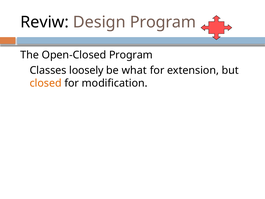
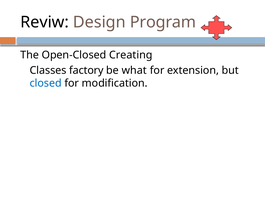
Open-Closed Program: Program -> Creating (131, 55)
loosely: loosely -> factory (86, 70)
closed colour: orange -> blue (46, 83)
